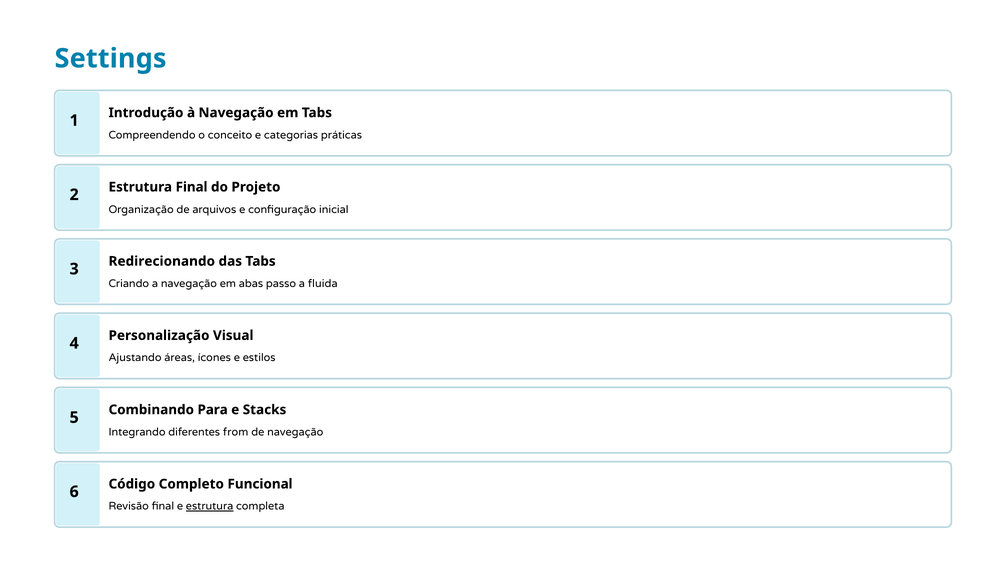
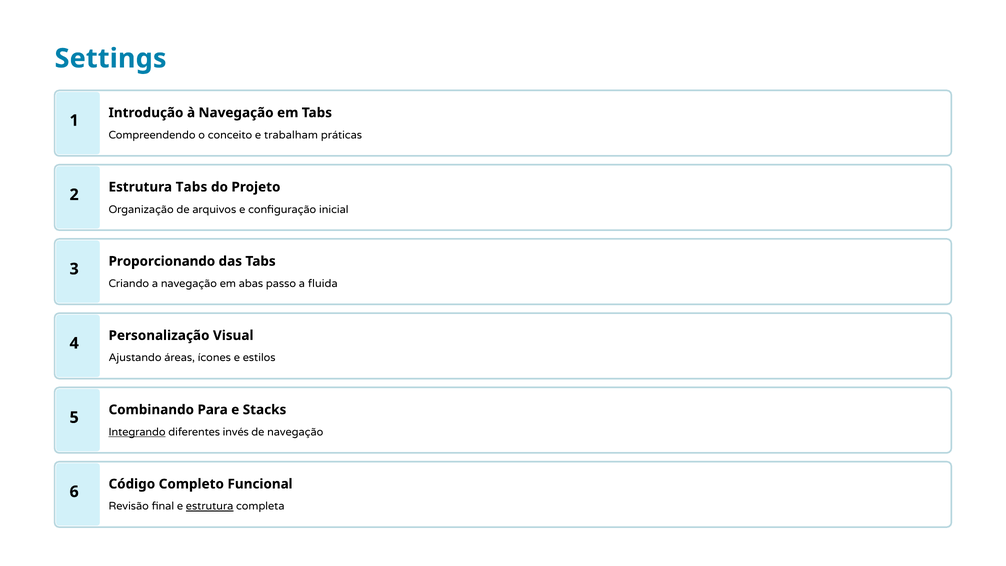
categorias: categorias -> trabalham (291, 135)
Estrutura Final: Final -> Tabs (191, 187)
Redirecionando: Redirecionando -> Proporcionando (162, 261)
Integrando underline: none -> present (137, 432)
from: from -> invés (236, 432)
